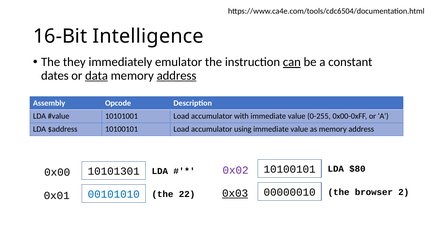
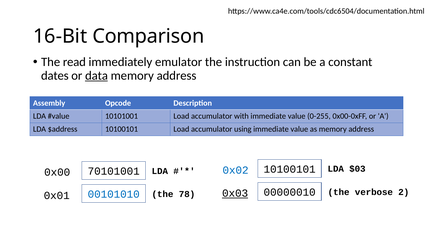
Intelligence: Intelligence -> Comparison (148, 36)
they: they -> read (74, 62)
can underline: present -> none (292, 62)
address underline: present -> none (177, 76)
$80: $80 -> $03 (357, 169)
0x02 colour: purple -> blue (236, 170)
10101301: 10101301 -> 70101001 (114, 171)
browser: browser -> verbose (374, 192)
22: 22 -> 78 (187, 194)
